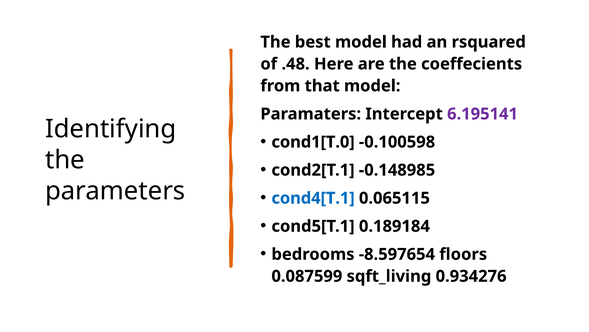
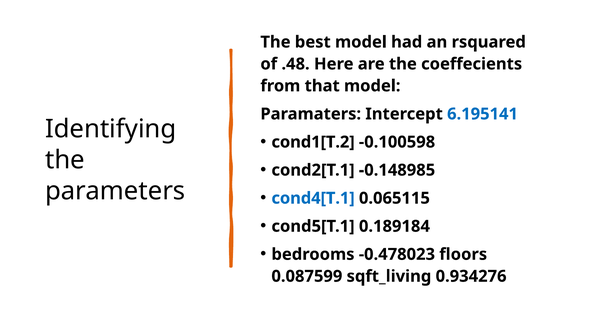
6.195141 colour: purple -> blue (483, 114)
cond1[T.0: cond1[T.0 -> cond1[T.2 (313, 142)
-8.597654: -8.597654 -> -0.478023 (397, 254)
